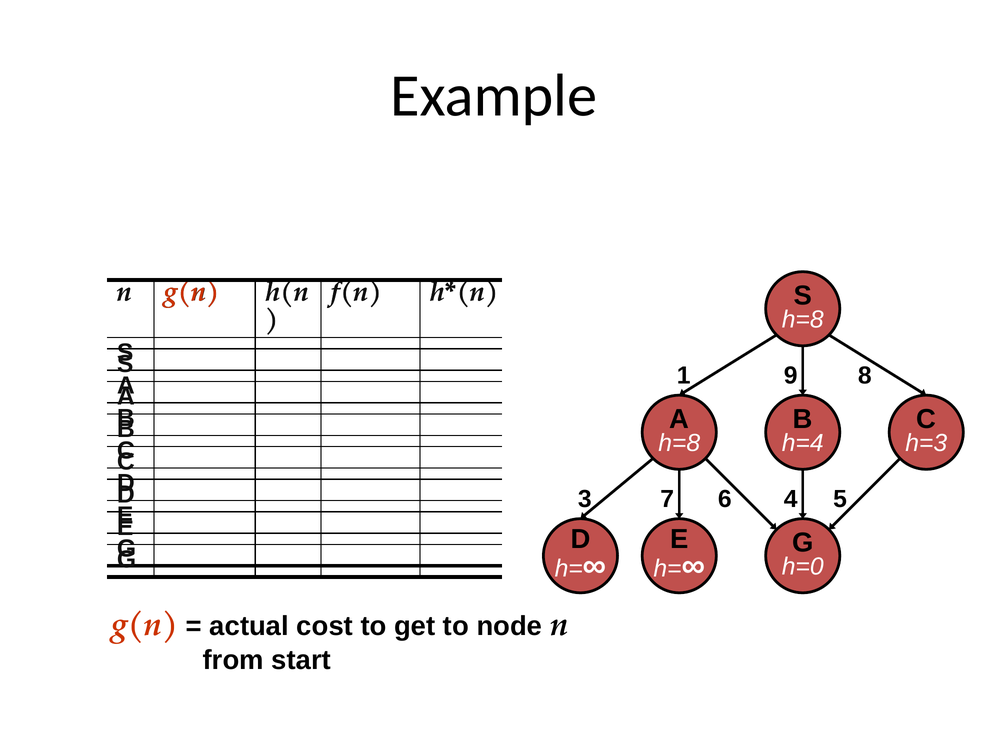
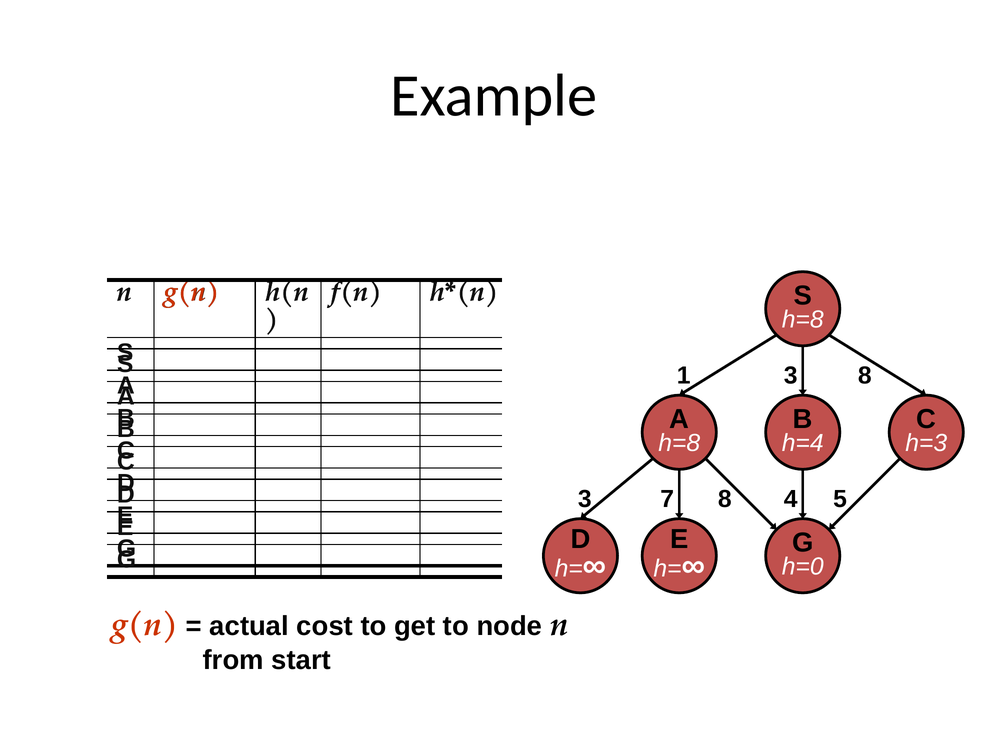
1 9: 9 -> 3 (791, 375)
3 6: 6 -> 8 (725, 499)
